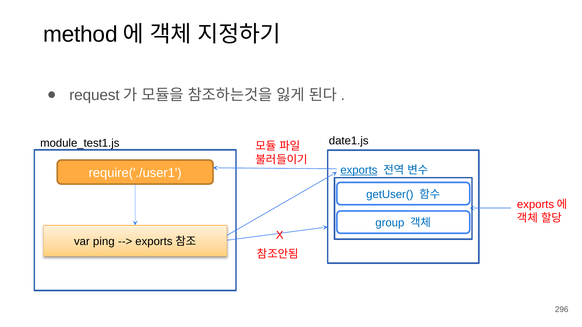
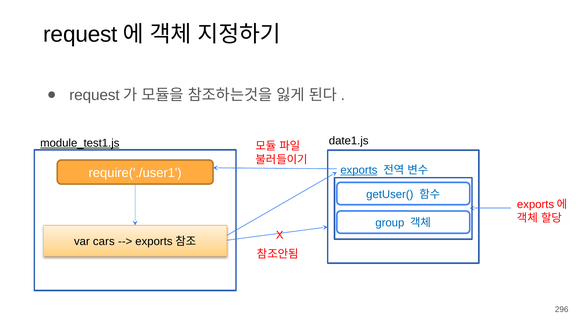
method: method -> request (80, 35)
module_test1.js underline: none -> present (80, 143)
ping: ping -> cars (104, 242)
